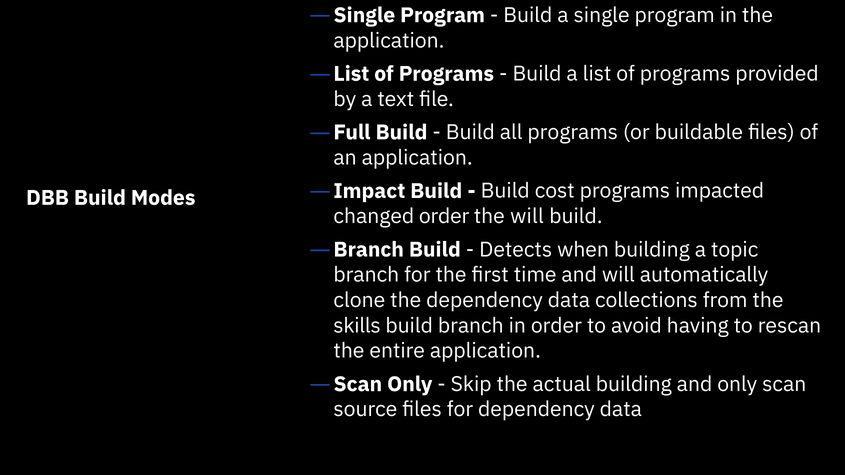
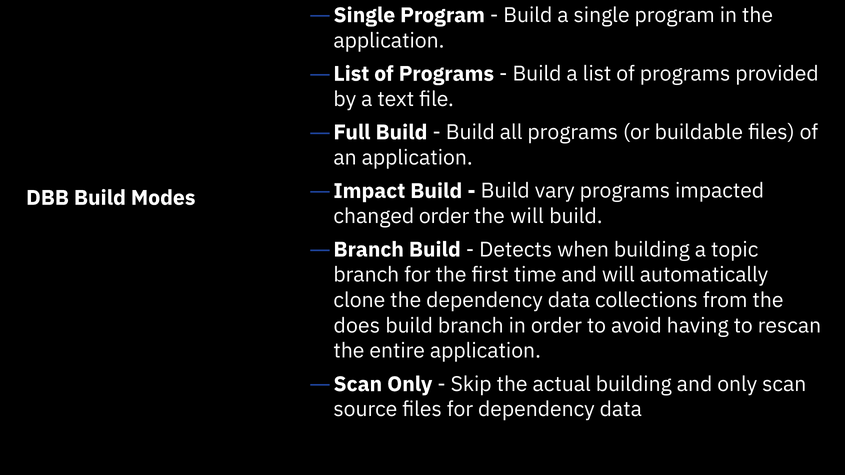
cost: cost -> vary (555, 191)
skills: skills -> does (357, 326)
